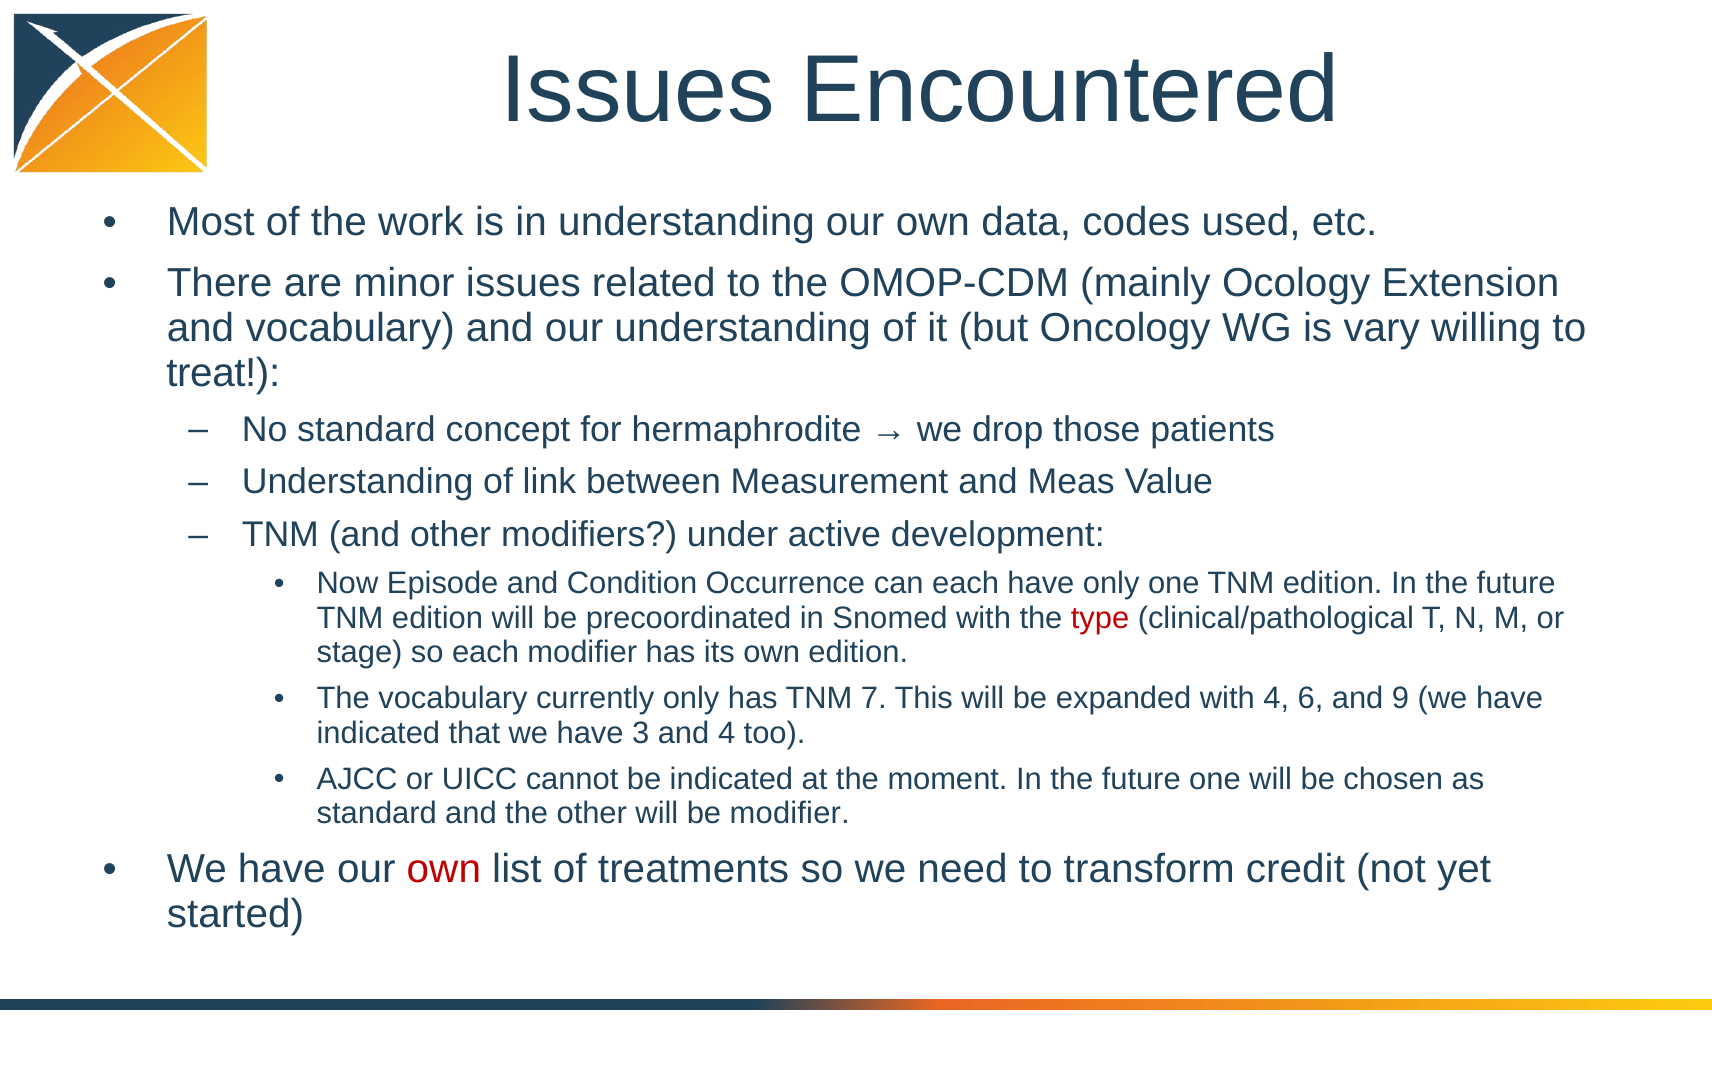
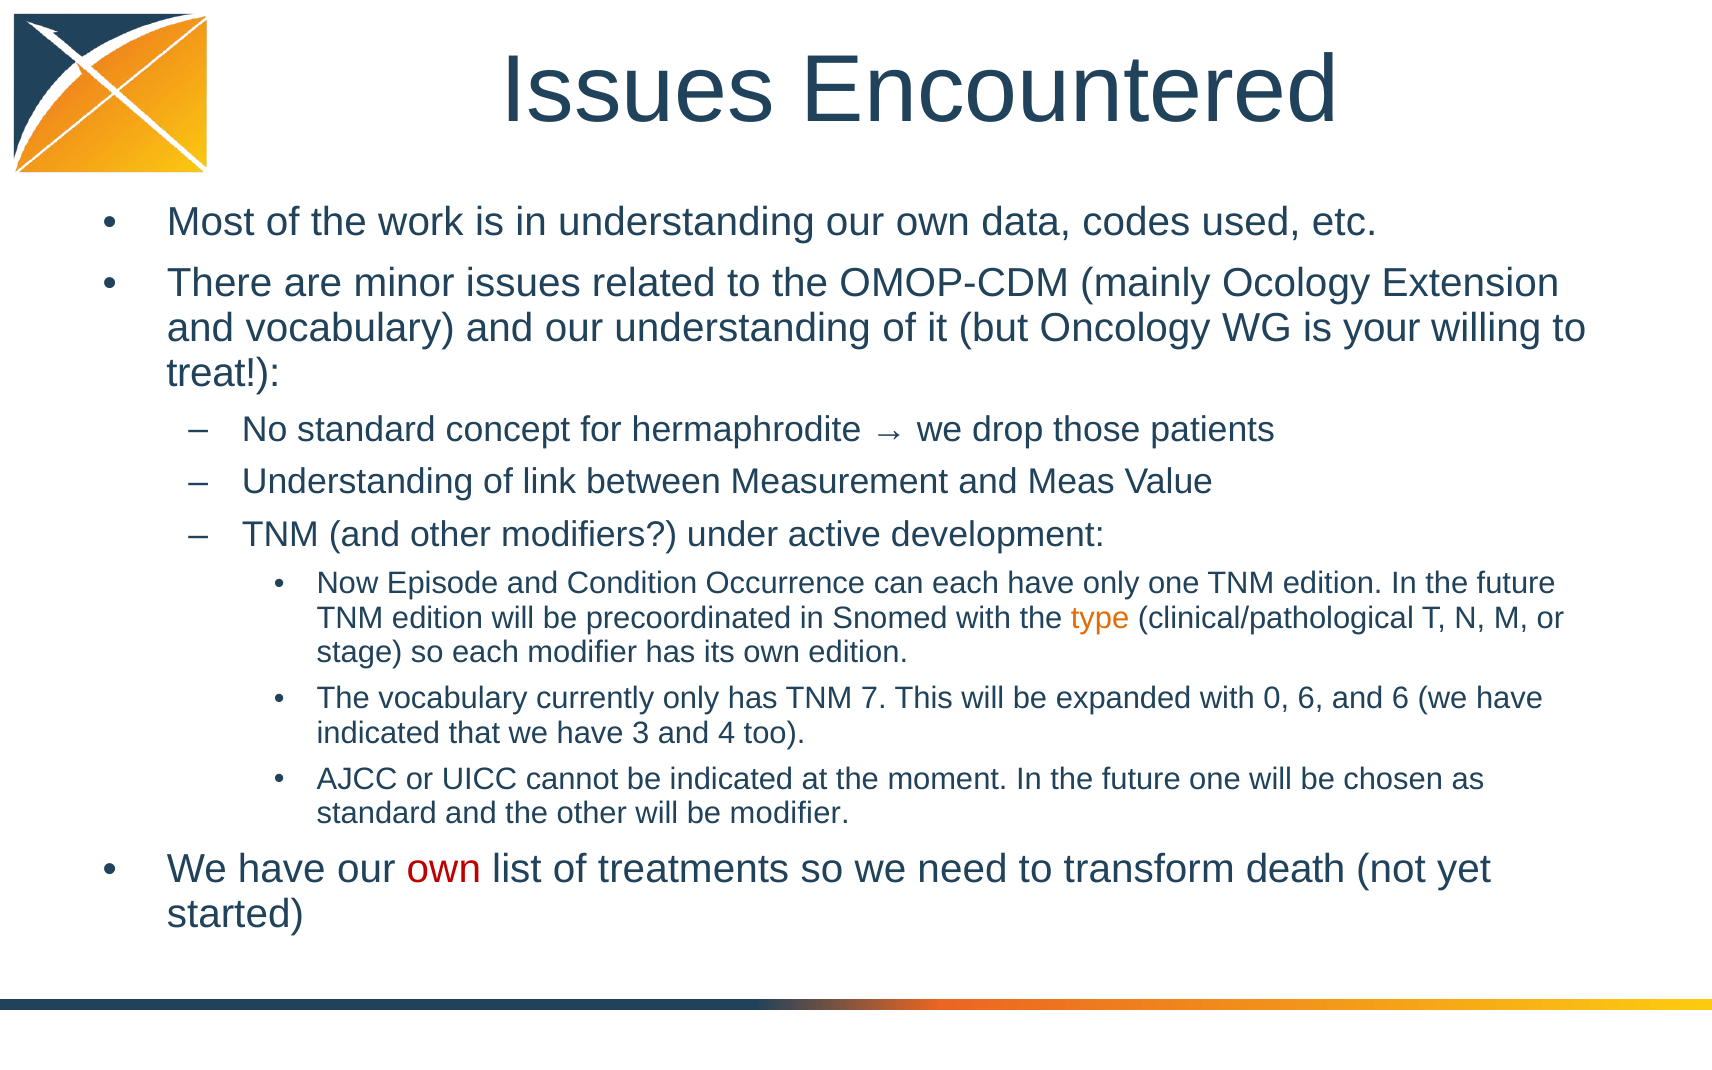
vary: vary -> your (1382, 328)
type colour: red -> orange (1100, 618)
with 4: 4 -> 0 (1276, 698)
and 9: 9 -> 6 (1400, 698)
credit: credit -> death (1296, 869)
